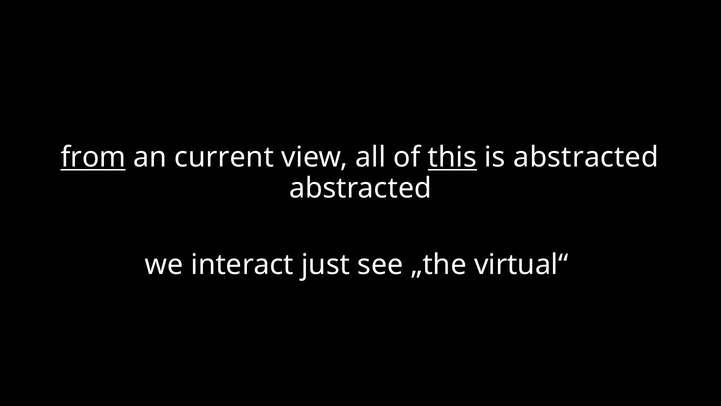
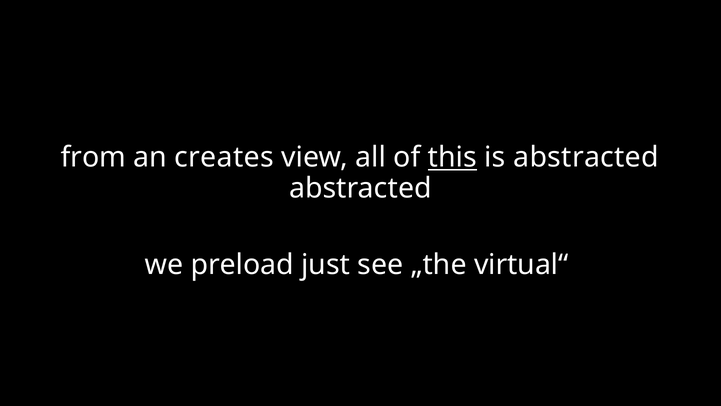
from underline: present -> none (93, 157)
current: current -> creates (224, 157)
interact: interact -> preload (242, 265)
